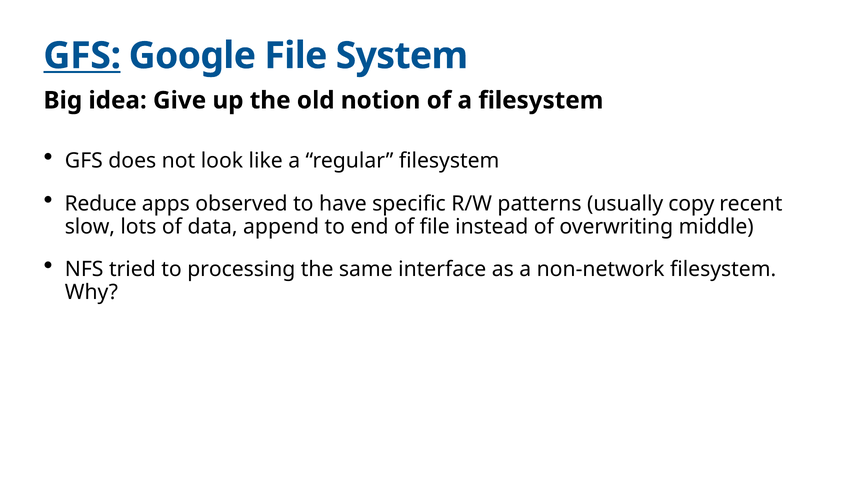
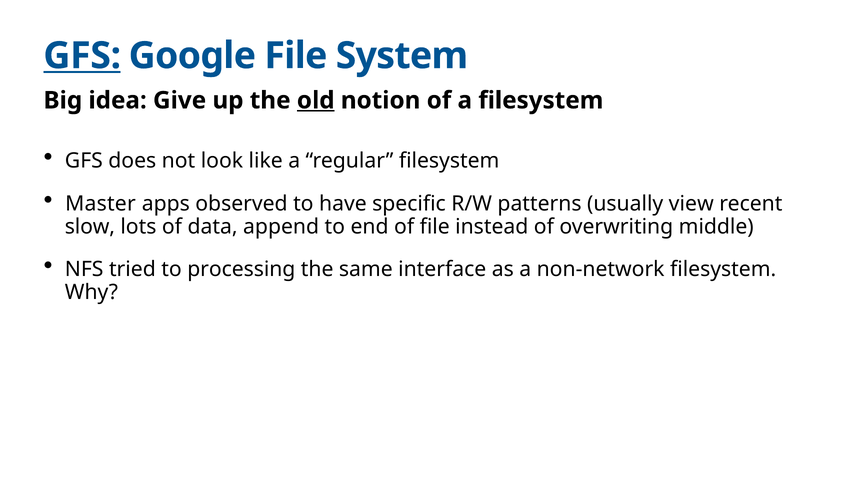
old underline: none -> present (316, 100)
Reduce: Reduce -> Master (100, 203)
copy: copy -> view (691, 203)
